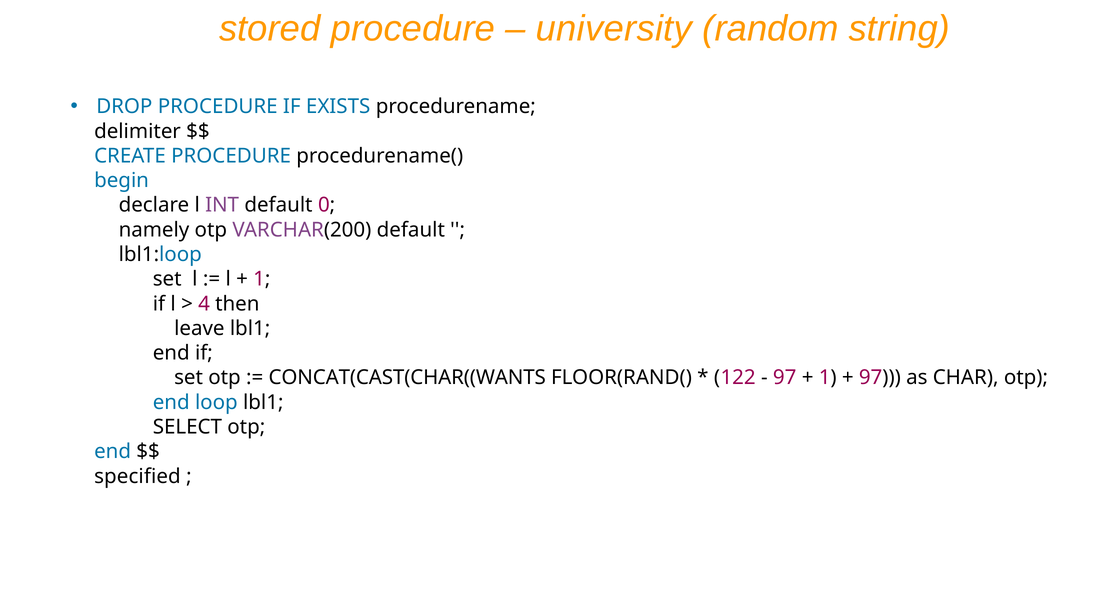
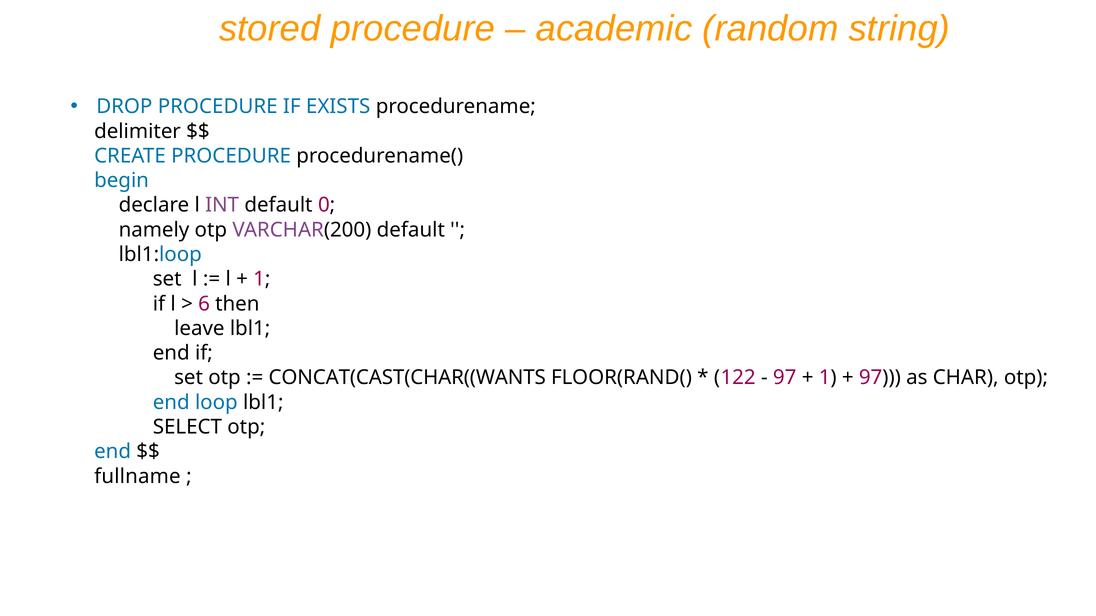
university: university -> academic (614, 29)
4: 4 -> 6 (204, 304)
specified: specified -> fullname (137, 477)
